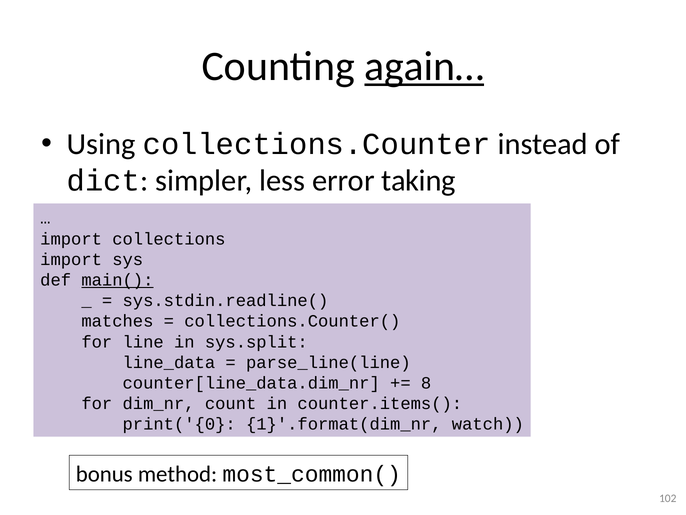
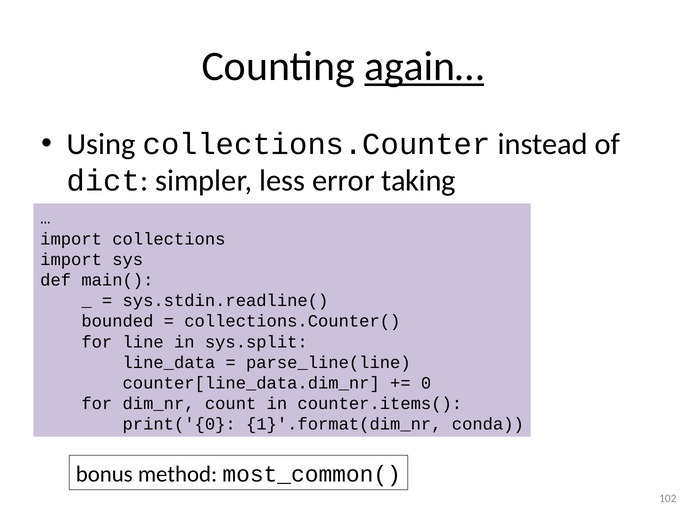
main( underline: present -> none (117, 280)
matches: matches -> bounded (117, 321)
8: 8 -> 0 (426, 383)
watch: watch -> conda (488, 424)
